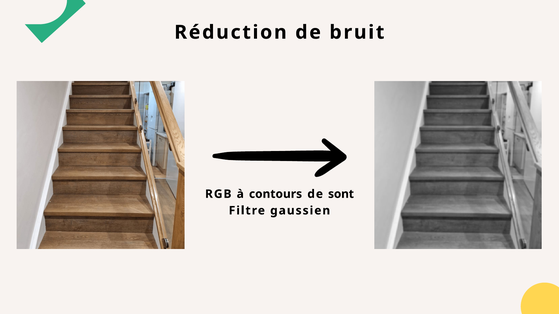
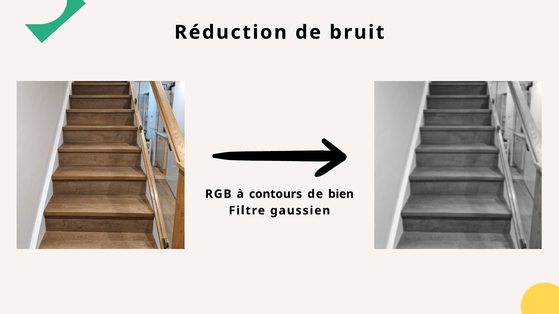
sont: sont -> bien (341, 194)
